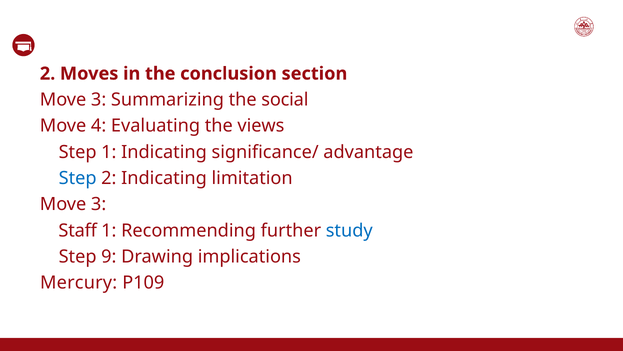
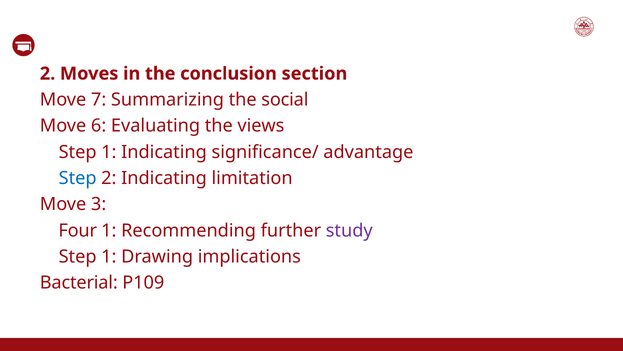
3: 3 -> 7 (99, 100)
4: 4 -> 6 (99, 126)
Staff: Staff -> Four (78, 230)
study colour: blue -> purple (349, 230)
9: 9 -> 1 (109, 256)
Mercury: Mercury -> Bacterial (79, 282)
